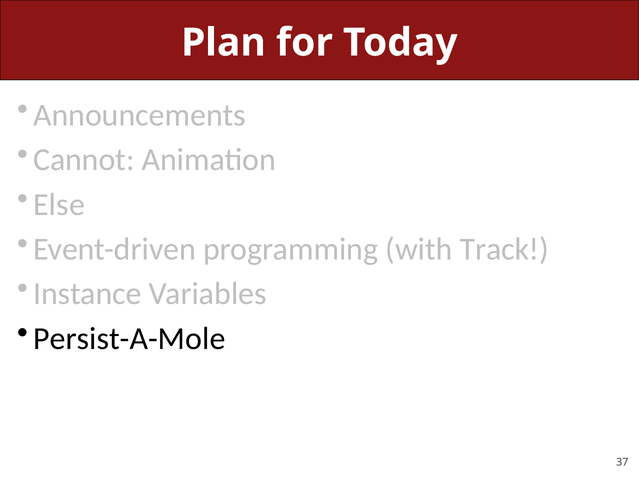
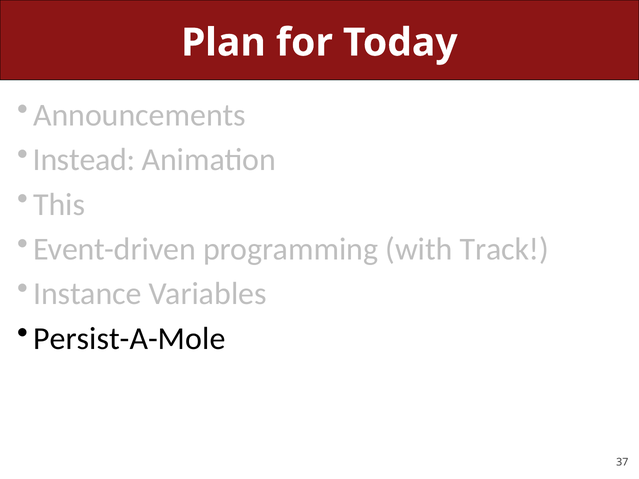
Cannot: Cannot -> Instead (84, 160)
Else: Else -> This (59, 205)
